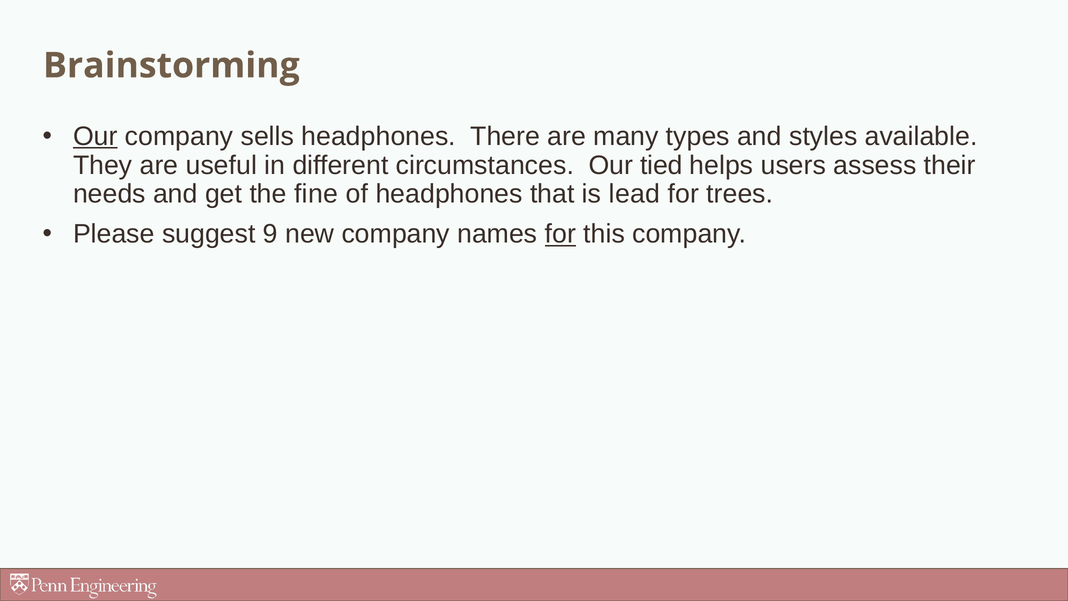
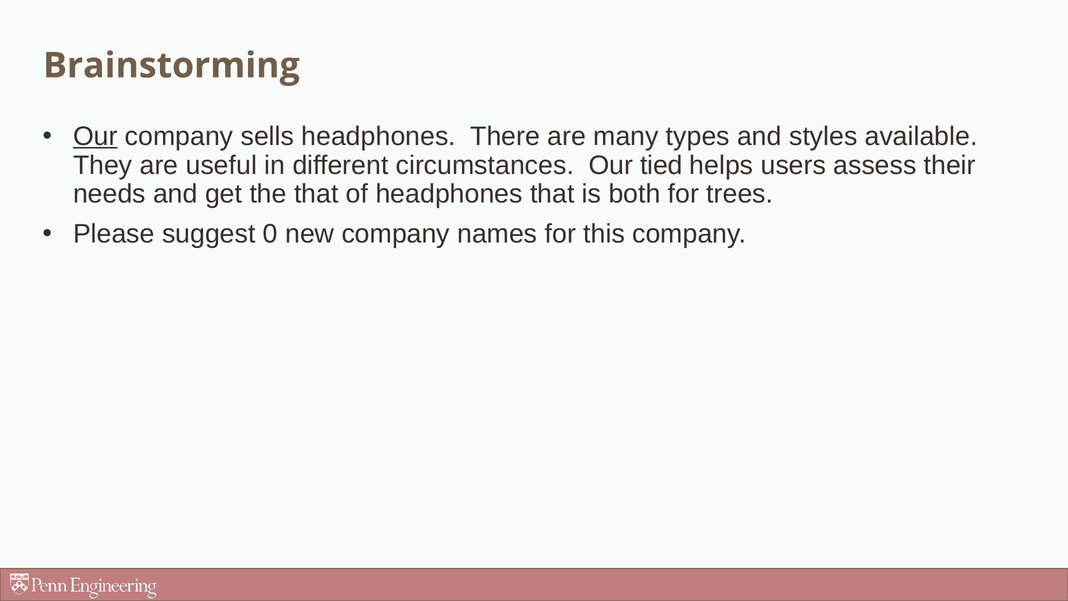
the fine: fine -> that (316, 194)
lead: lead -> both (635, 194)
9: 9 -> 0 (270, 234)
for underline: present -> none (560, 234)
